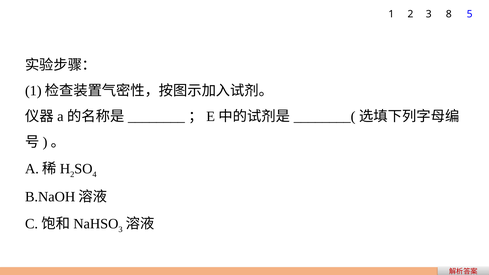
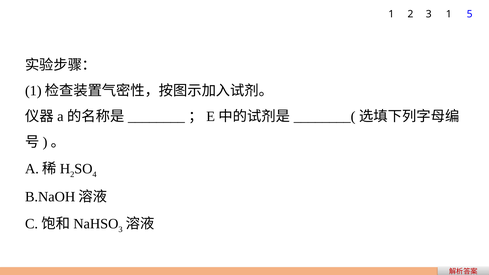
3 8: 8 -> 1 (449, 14)
